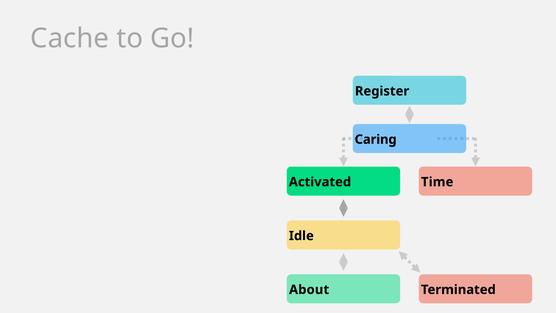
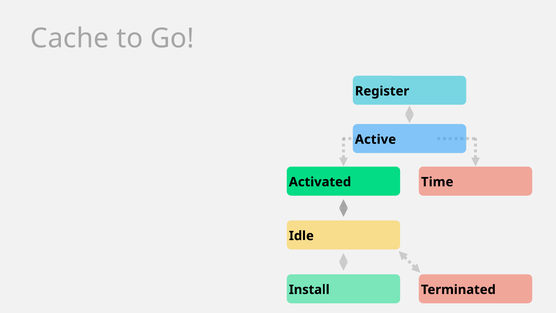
Caring: Caring -> Active (375, 139)
About: About -> Install (309, 289)
